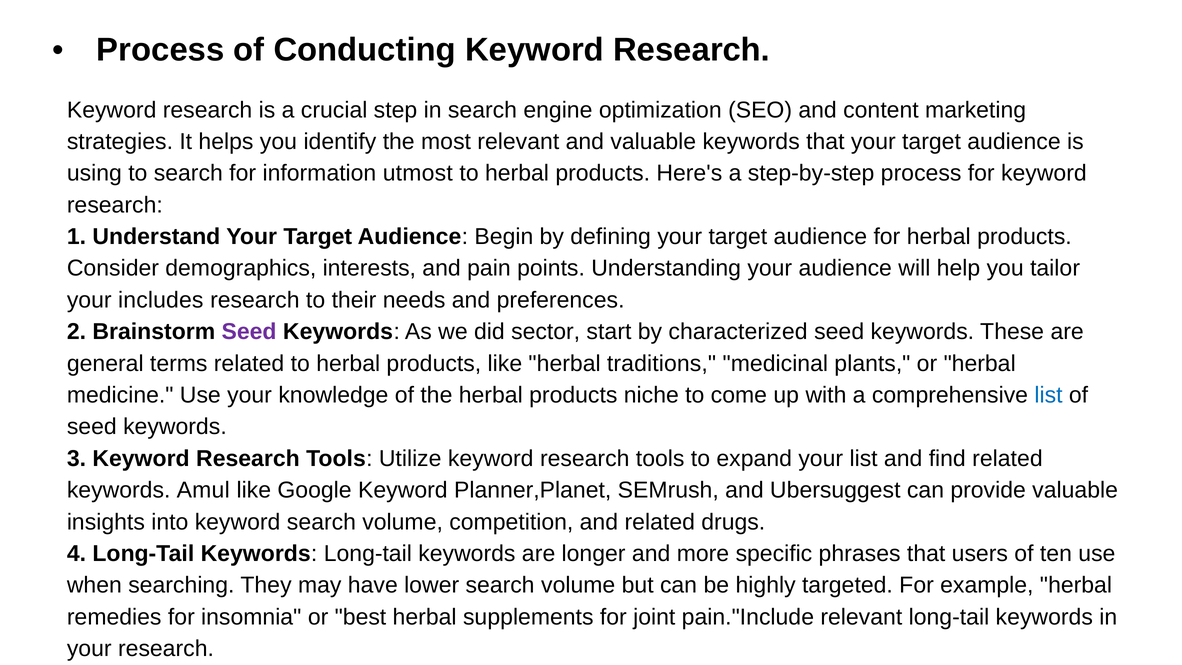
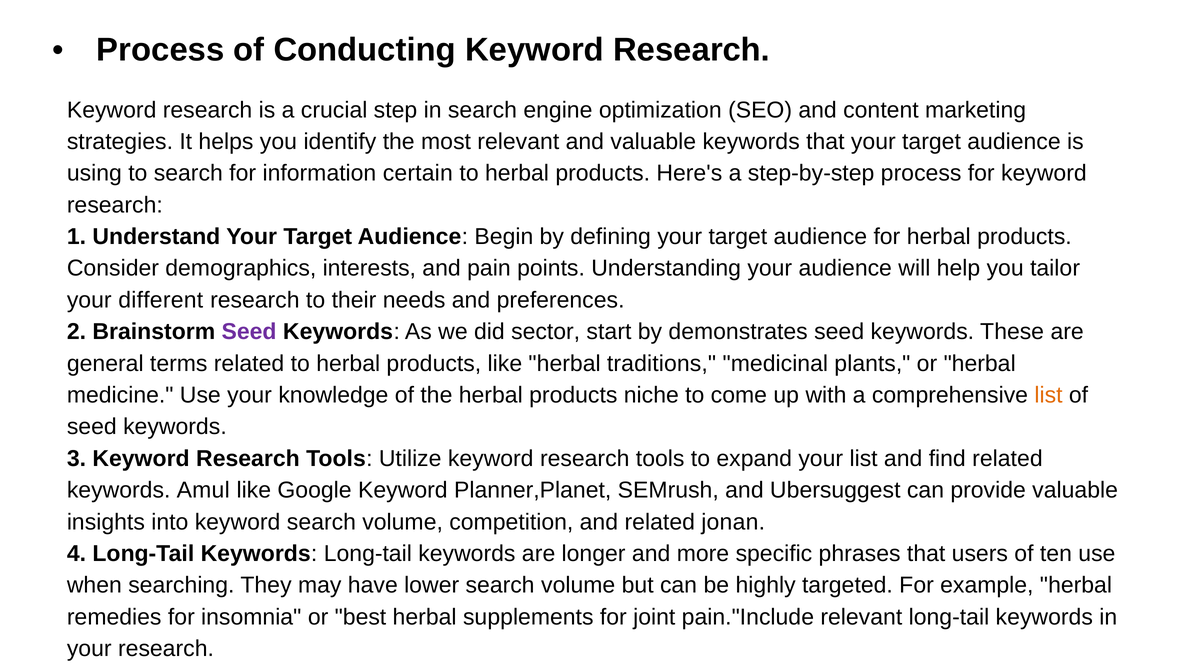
utmost: utmost -> certain (418, 173)
includes: includes -> different (161, 300)
characterized: characterized -> demonstrates (738, 332)
list colour: blue -> orange (1048, 395)
drugs: drugs -> jonan (733, 522)
